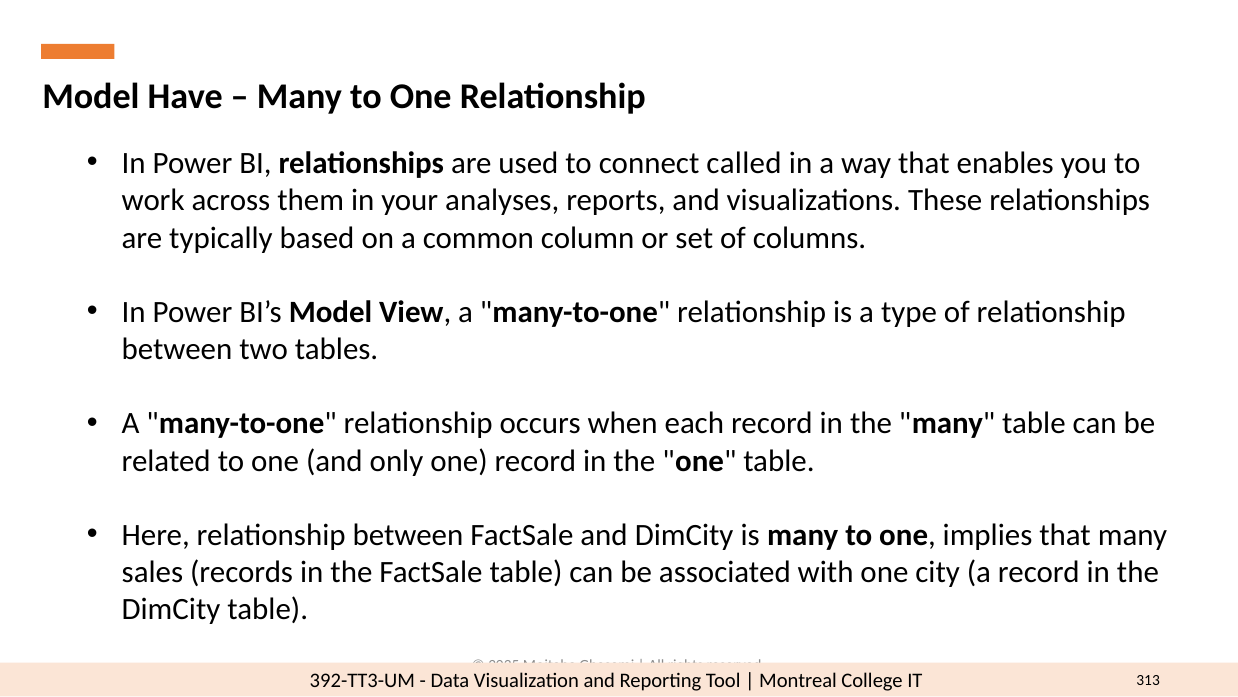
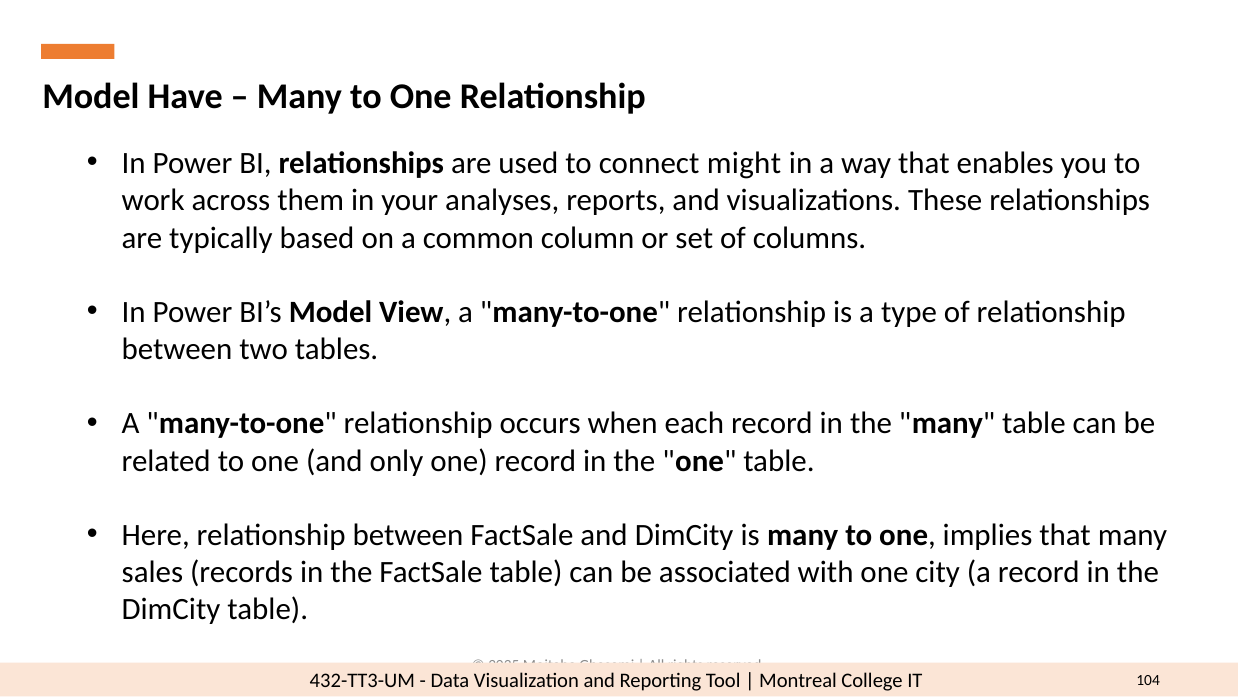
called: called -> might (744, 163)
392-TT3-UM: 392-TT3-UM -> 432-TT3-UM (362, 680)
313: 313 -> 104 (1148, 680)
